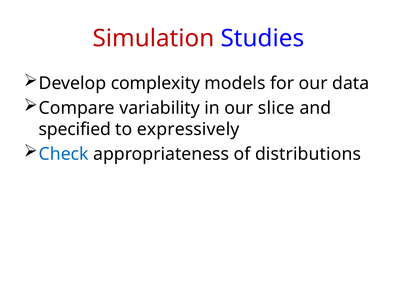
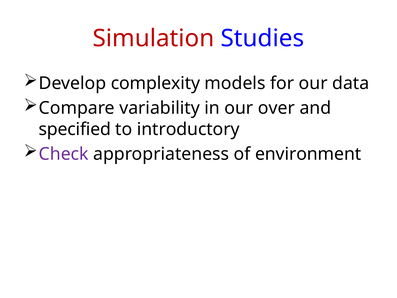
slice: slice -> over (276, 108)
expressively: expressively -> introductory (188, 129)
Check colour: blue -> purple (64, 154)
distributions: distributions -> environment (308, 154)
